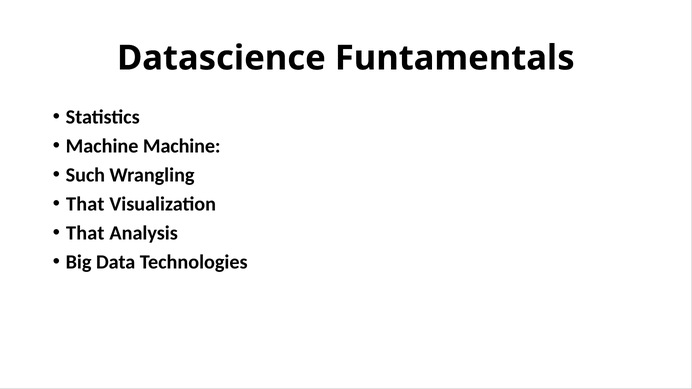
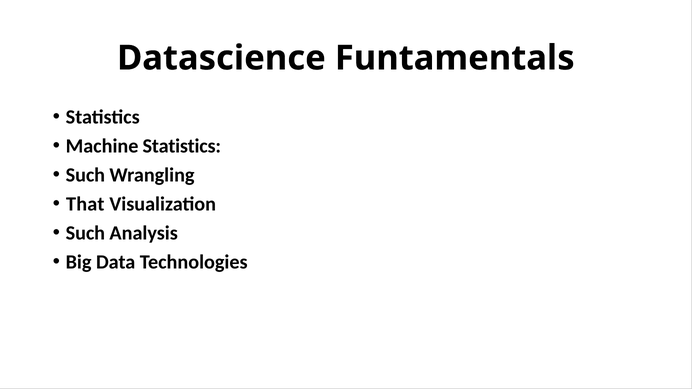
Machine Machine: Machine -> Statistics (182, 146)
That: That -> Such (85, 233)
